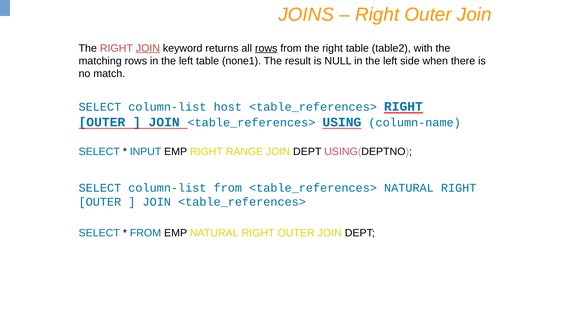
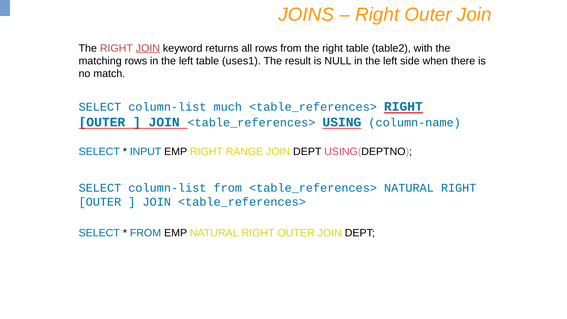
rows underline: present -> none (266, 48)
none1: none1 -> uses1 (241, 61)
host: host -> much (228, 107)
